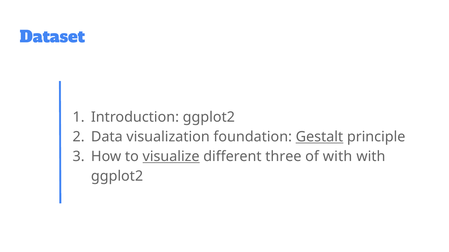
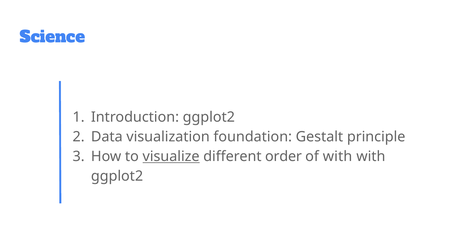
Dataset: Dataset -> Science (52, 37)
Gestalt underline: present -> none (319, 137)
three: three -> order (283, 157)
